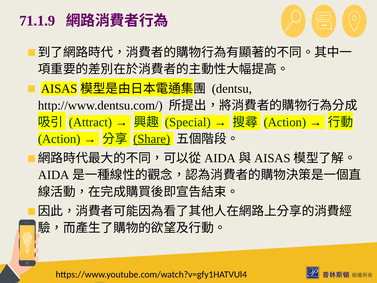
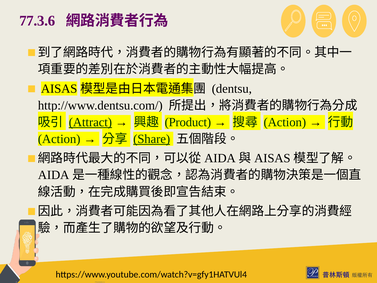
71.1.9: 71.1.9 -> 77.3.6 (37, 21)
Attract underline: none -> present (90, 122)
Special: Special -> Product (188, 122)
